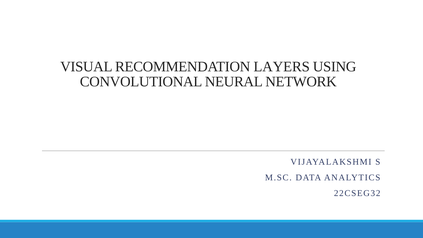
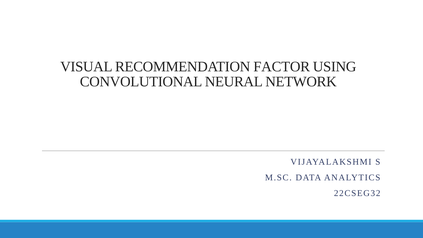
LAYERS: LAYERS -> FACTOR (282, 67)
